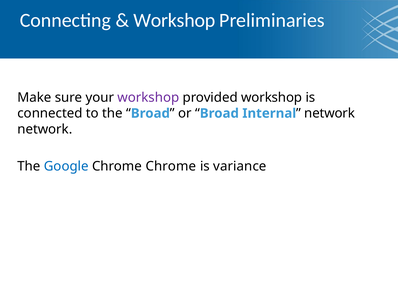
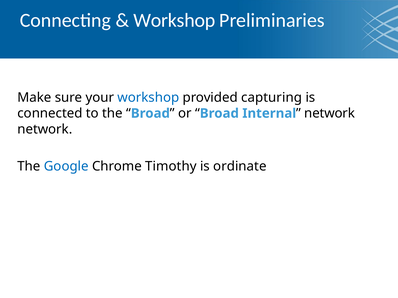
workshop colour: purple -> blue (148, 98)
provided workshop: workshop -> capturing (272, 98)
Chrome Chrome: Chrome -> Timothy (171, 167)
variance: variance -> ordinate (240, 167)
